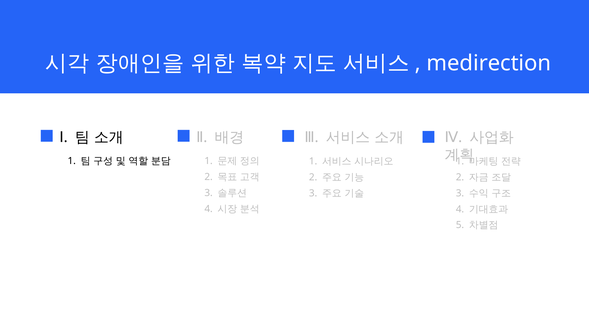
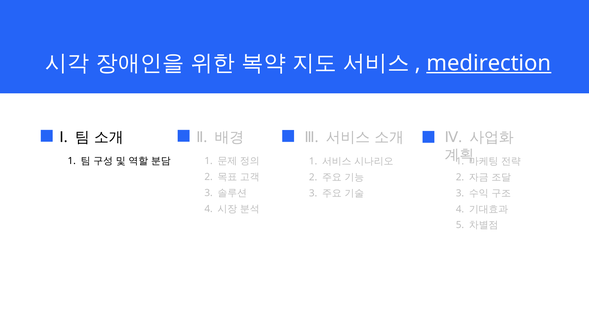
medirection underline: none -> present (489, 63)
